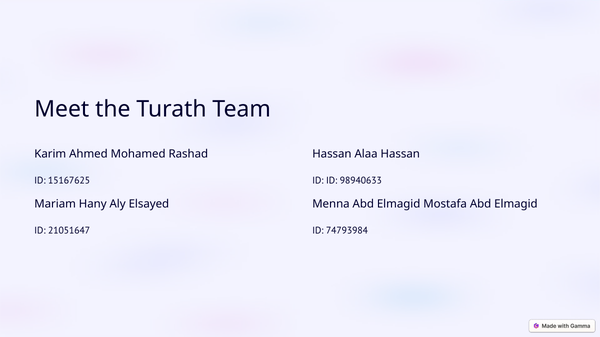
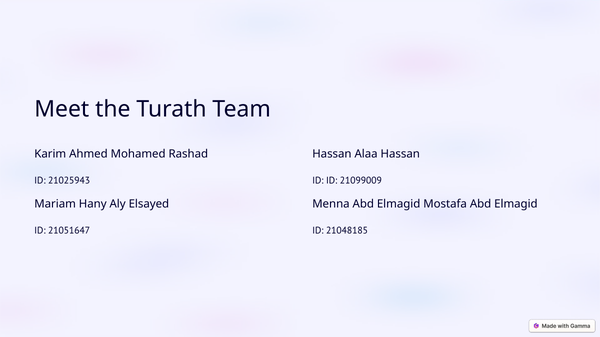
15167625: 15167625 -> 21025943 (69, 181)
98940633: 98940633 -> 21099009 (361, 181)
74793984: 74793984 -> 21048185 (347, 231)
